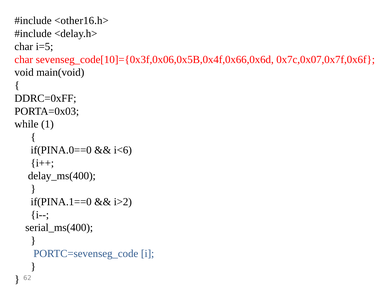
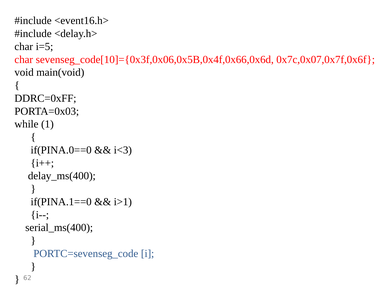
<other16.h>: <other16.h> -> <event16.h> (82, 21)
i<6: i<6 -> i<3 (123, 150)
i>2: i>2 -> i>1 (123, 202)
